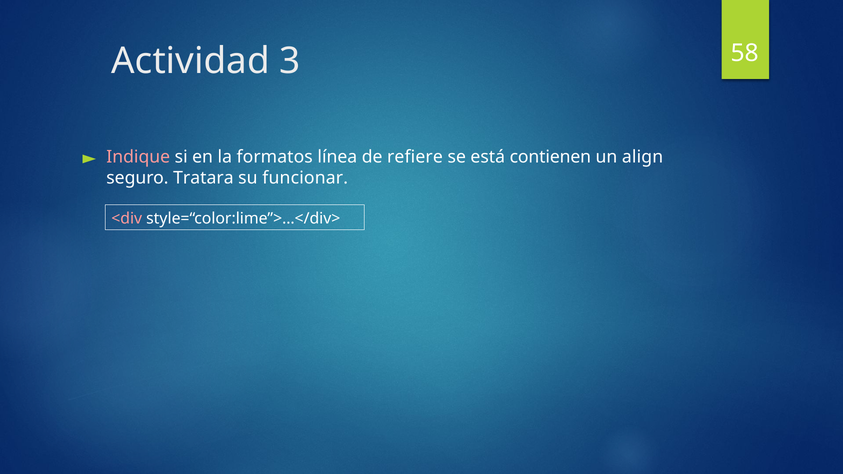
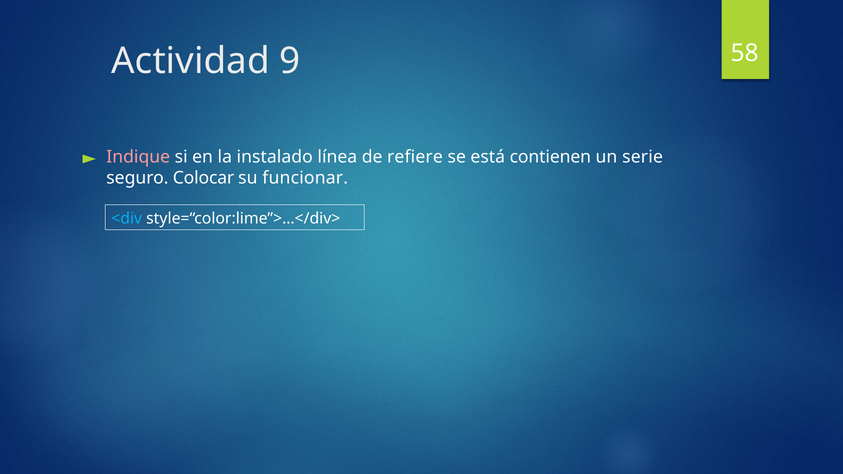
3: 3 -> 9 (290, 61)
formatos: formatos -> instalado (275, 157)
align: align -> serie (643, 157)
Tratara: Tratara -> Colocar (204, 178)
<div colour: pink -> light blue (127, 219)
